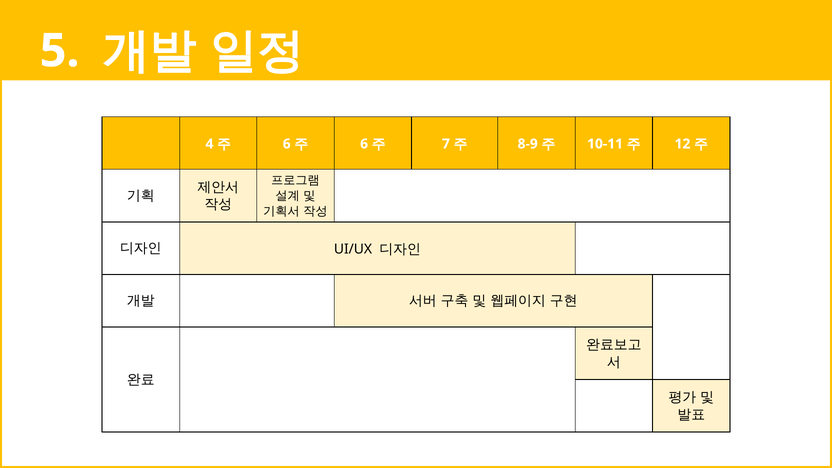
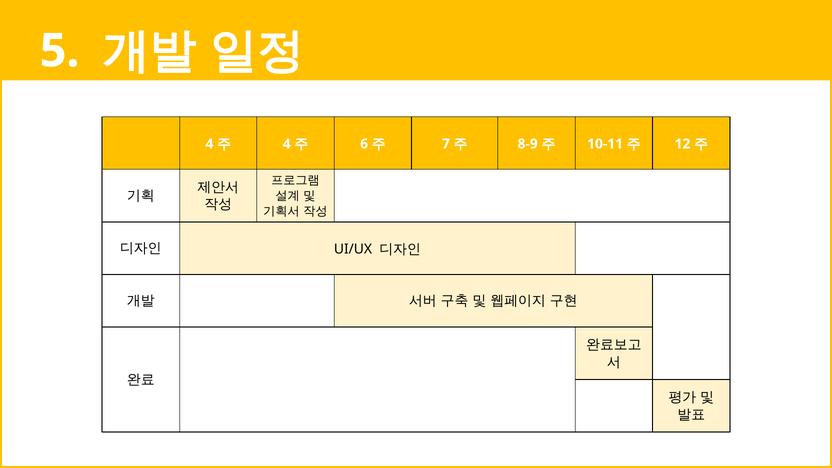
6: 6 -> 4 (287, 144)
